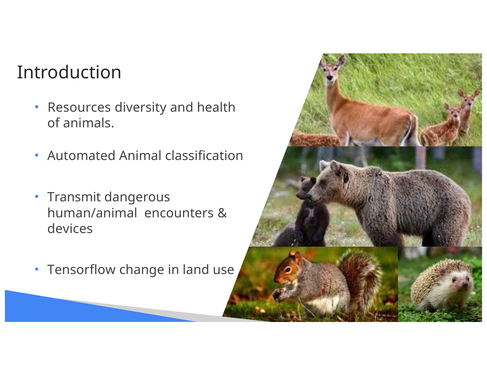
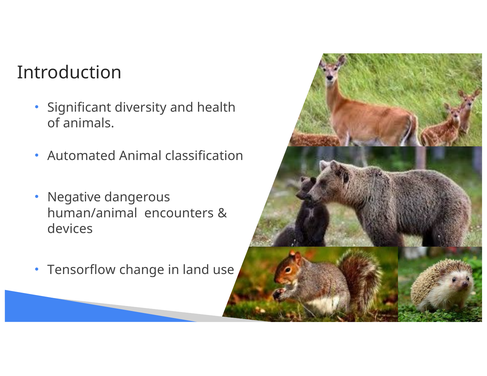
Resources: Resources -> Significant (79, 108)
Transmit: Transmit -> Negative (74, 197)
